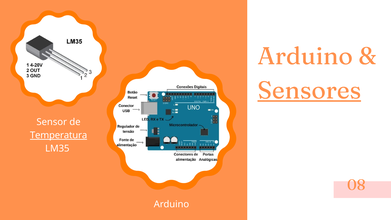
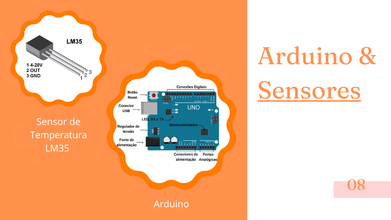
Temperatura underline: present -> none (59, 135)
